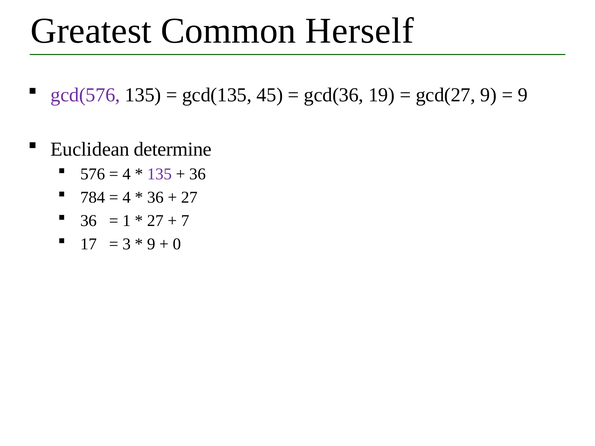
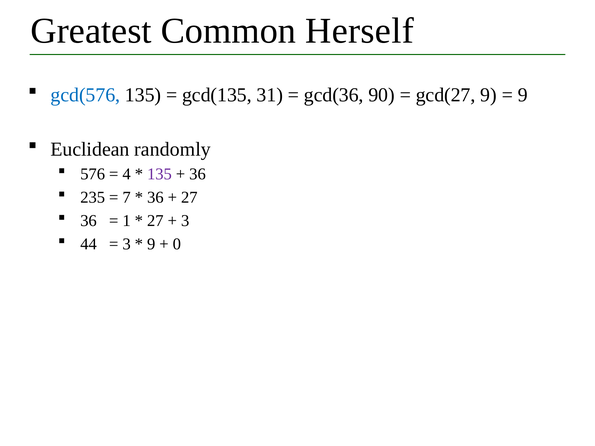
gcd(576 colour: purple -> blue (85, 95)
45: 45 -> 31 (270, 95)
19: 19 -> 90 (382, 95)
determine: determine -> randomly (173, 149)
784: 784 -> 235 (93, 198)
4: 4 -> 7 (127, 198)
7: 7 -> 3 (185, 221)
17: 17 -> 44 (89, 244)
